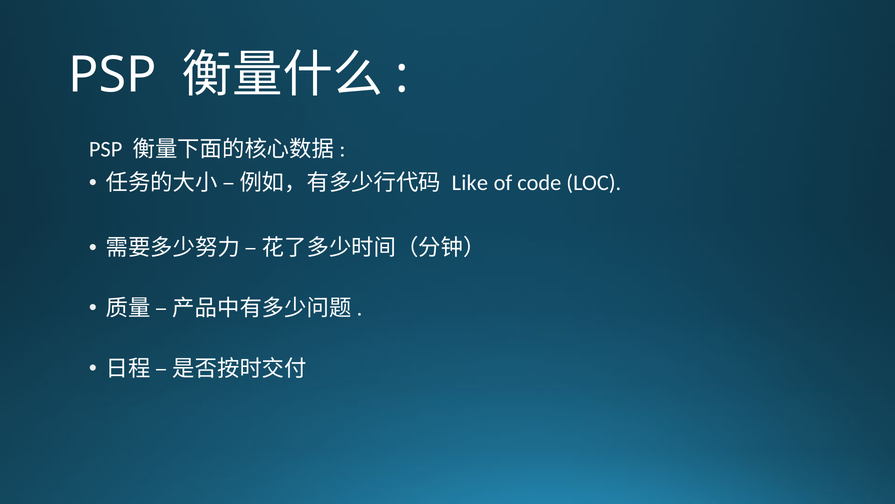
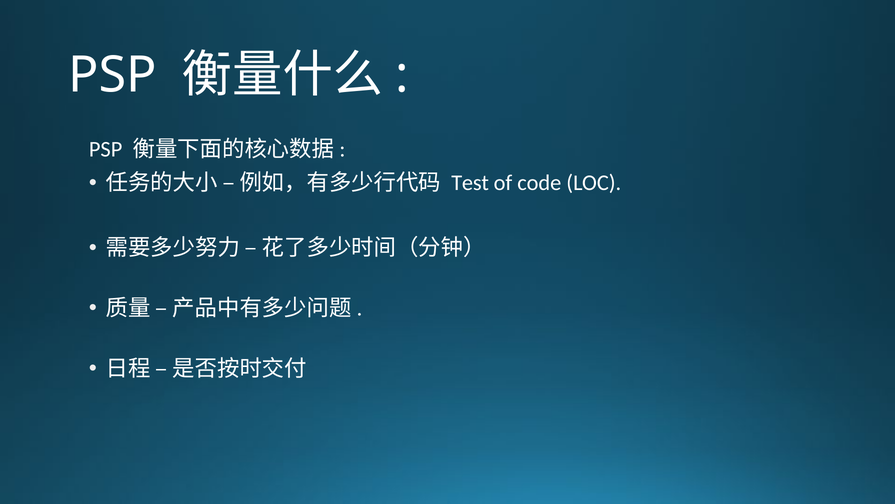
Like: Like -> Test (470, 183)
